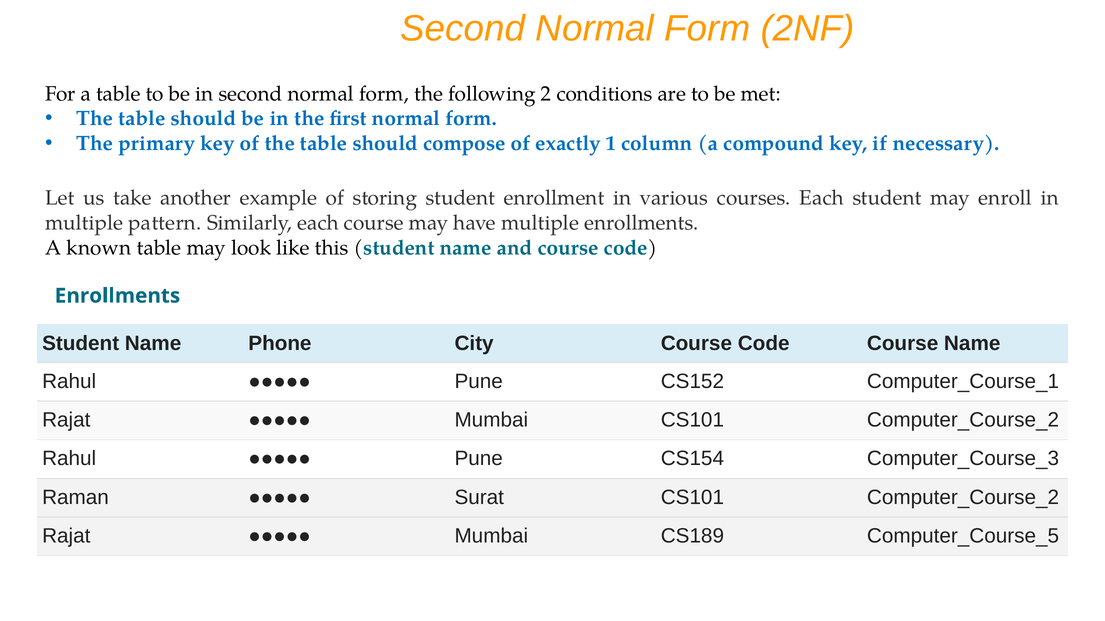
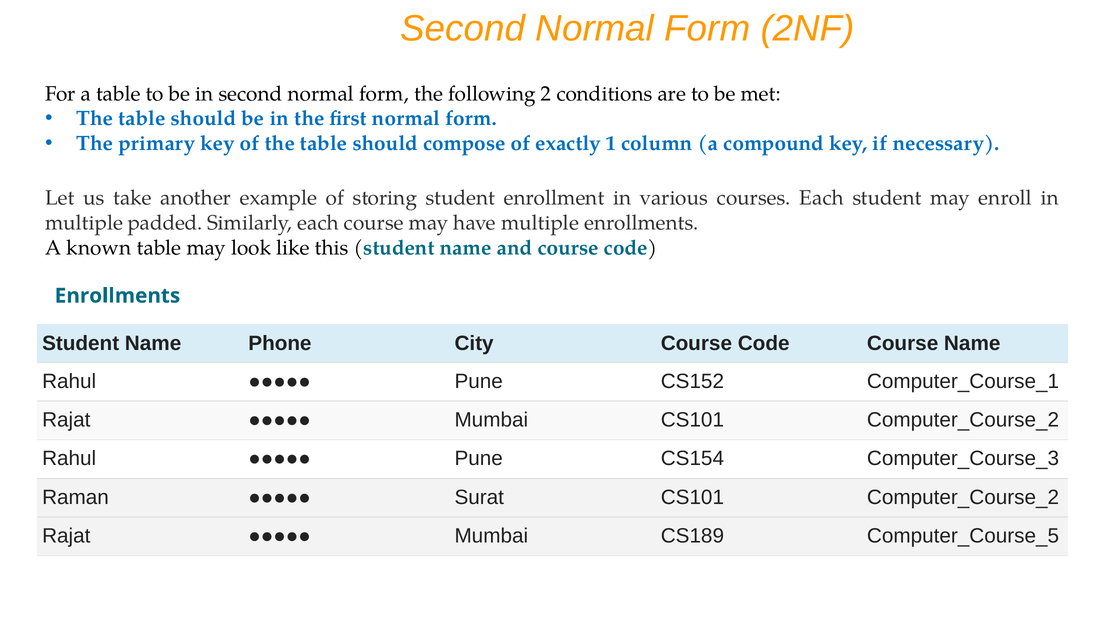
pattern: pattern -> padded (165, 223)
